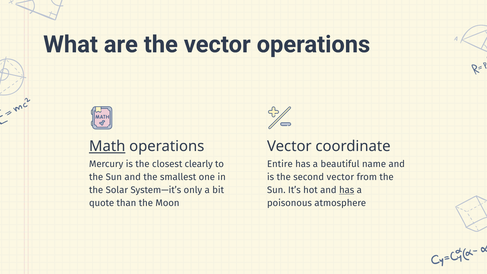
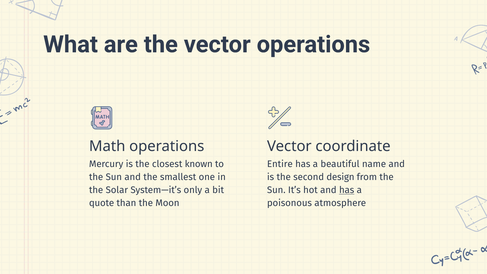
Math underline: present -> none (107, 146)
clearly: clearly -> known (199, 164)
second vector: vector -> design (340, 177)
